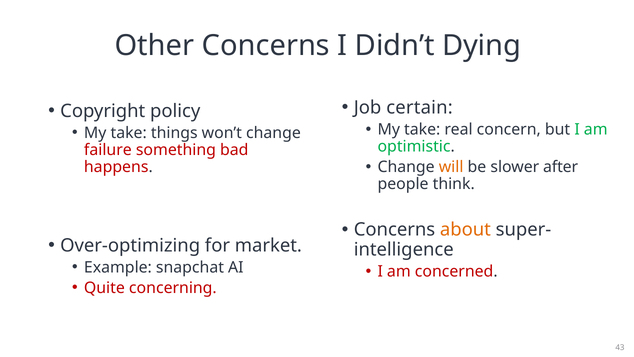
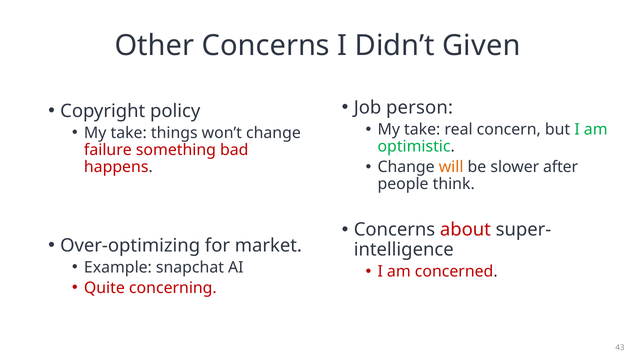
Dying: Dying -> Given (481, 46)
certain: certain -> person (420, 107)
about colour: orange -> red (465, 229)
